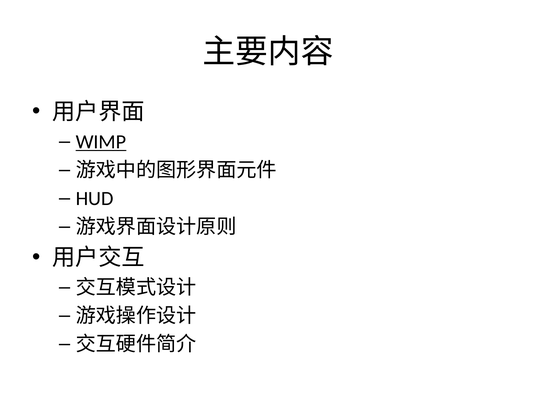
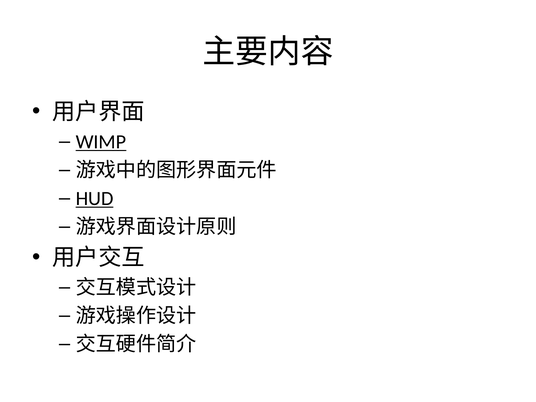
HUD underline: none -> present (95, 198)
